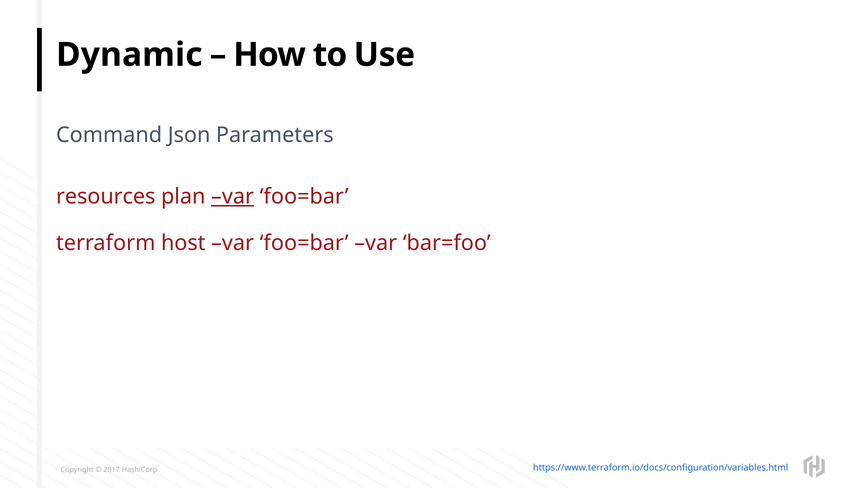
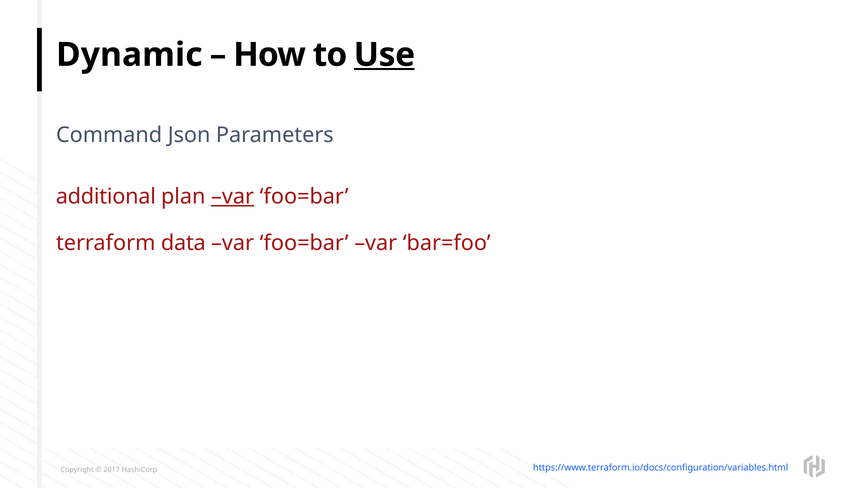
Use underline: none -> present (384, 55)
resources: resources -> additional (106, 196)
host: host -> data (183, 243)
